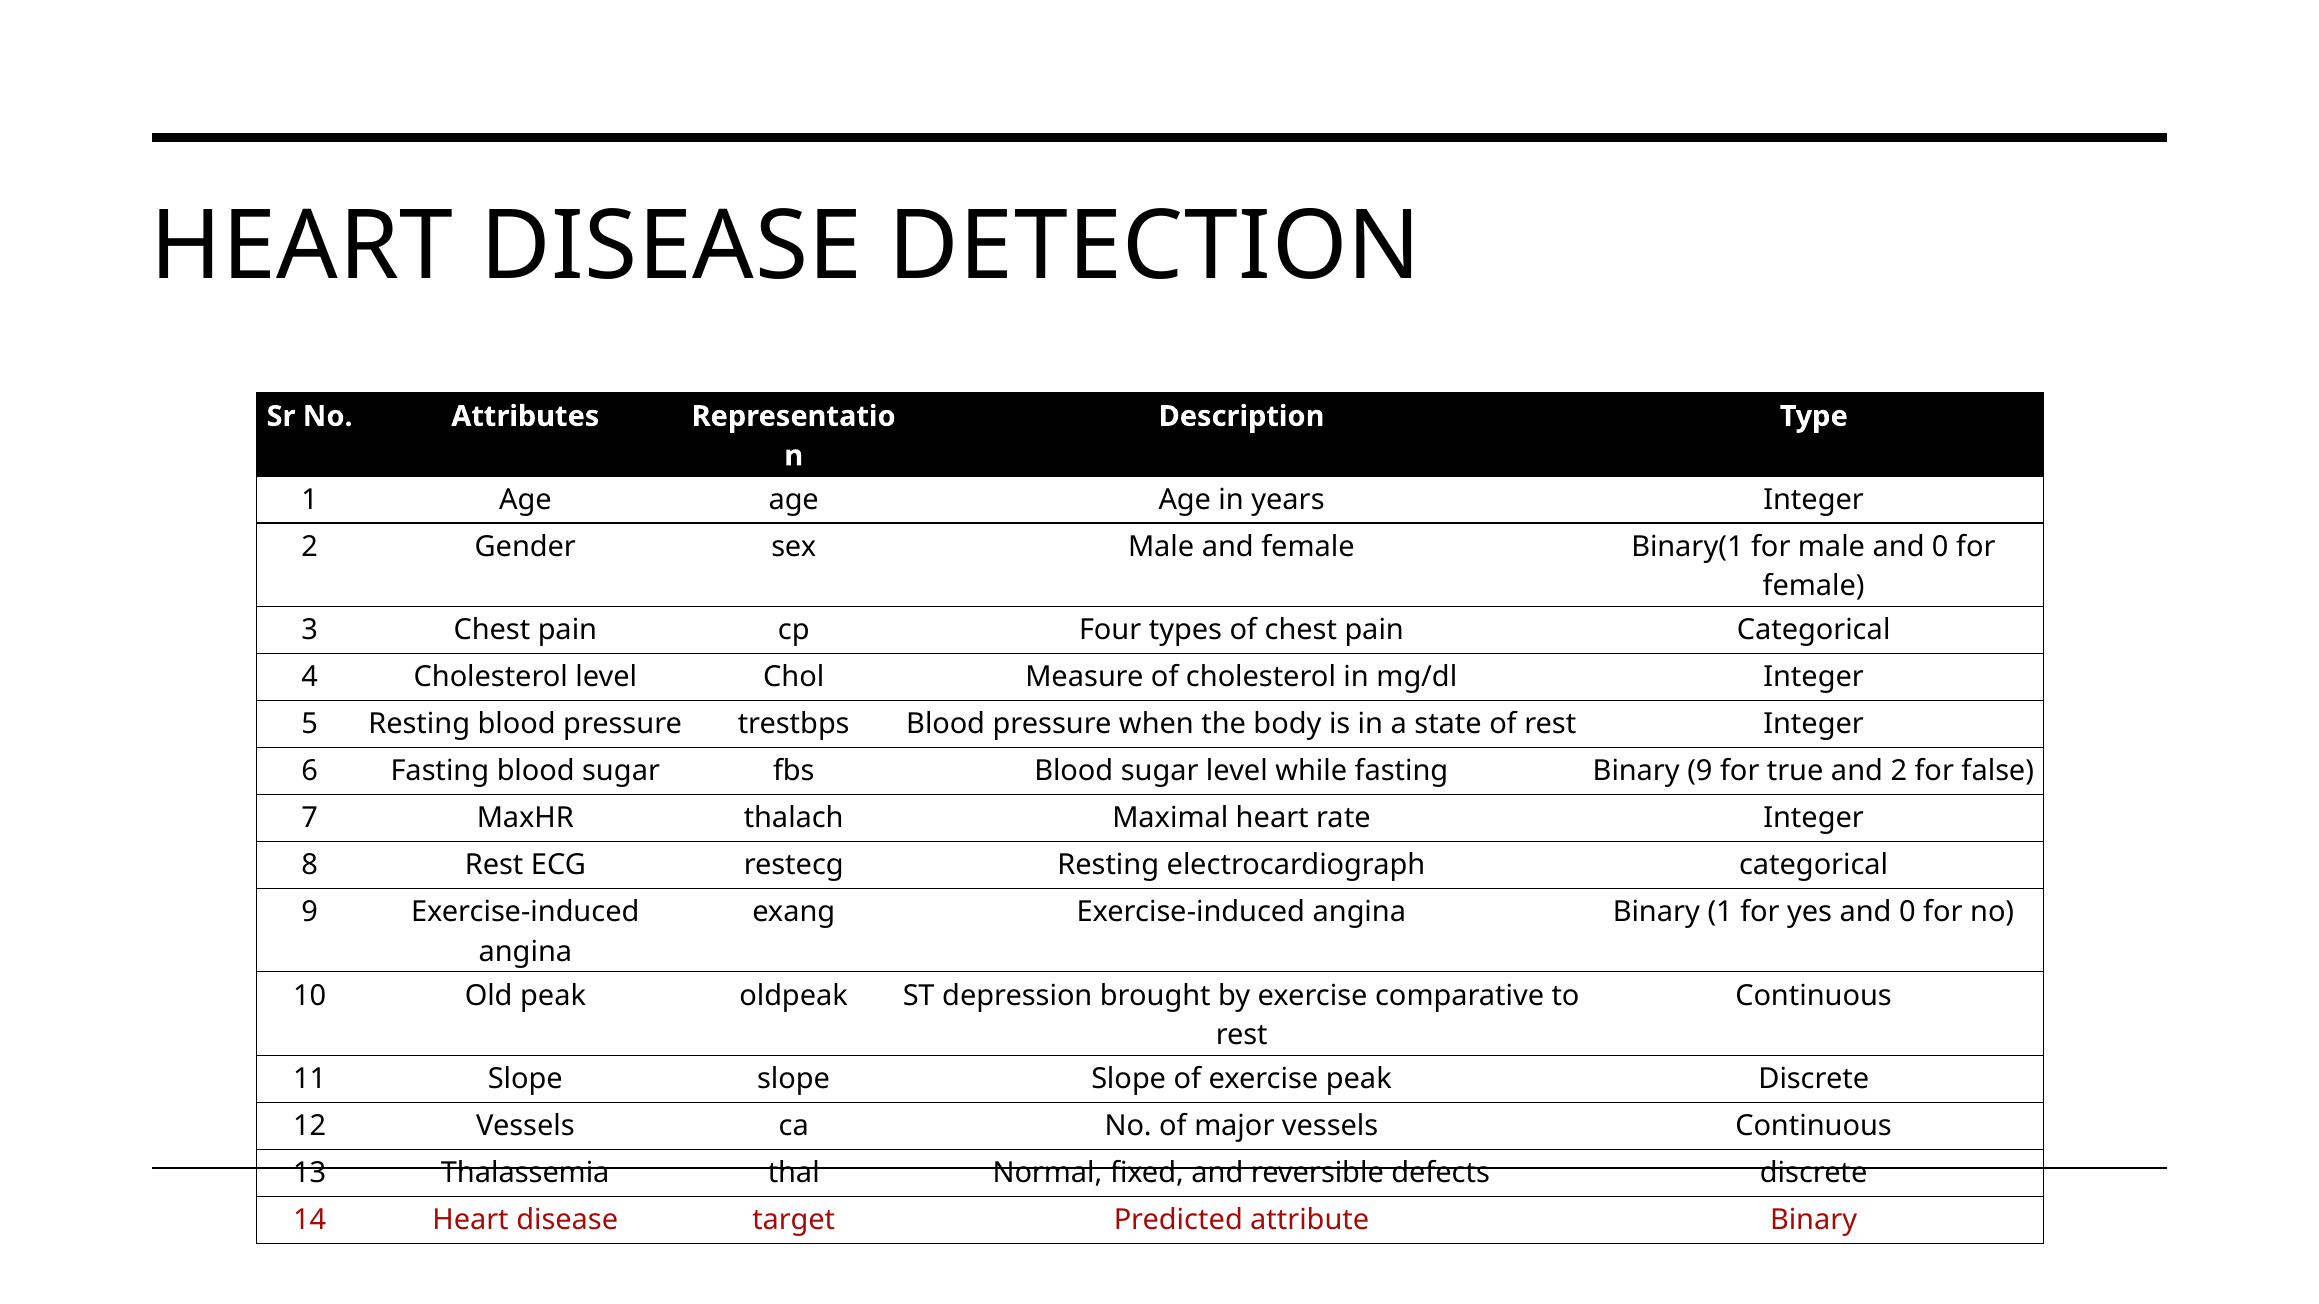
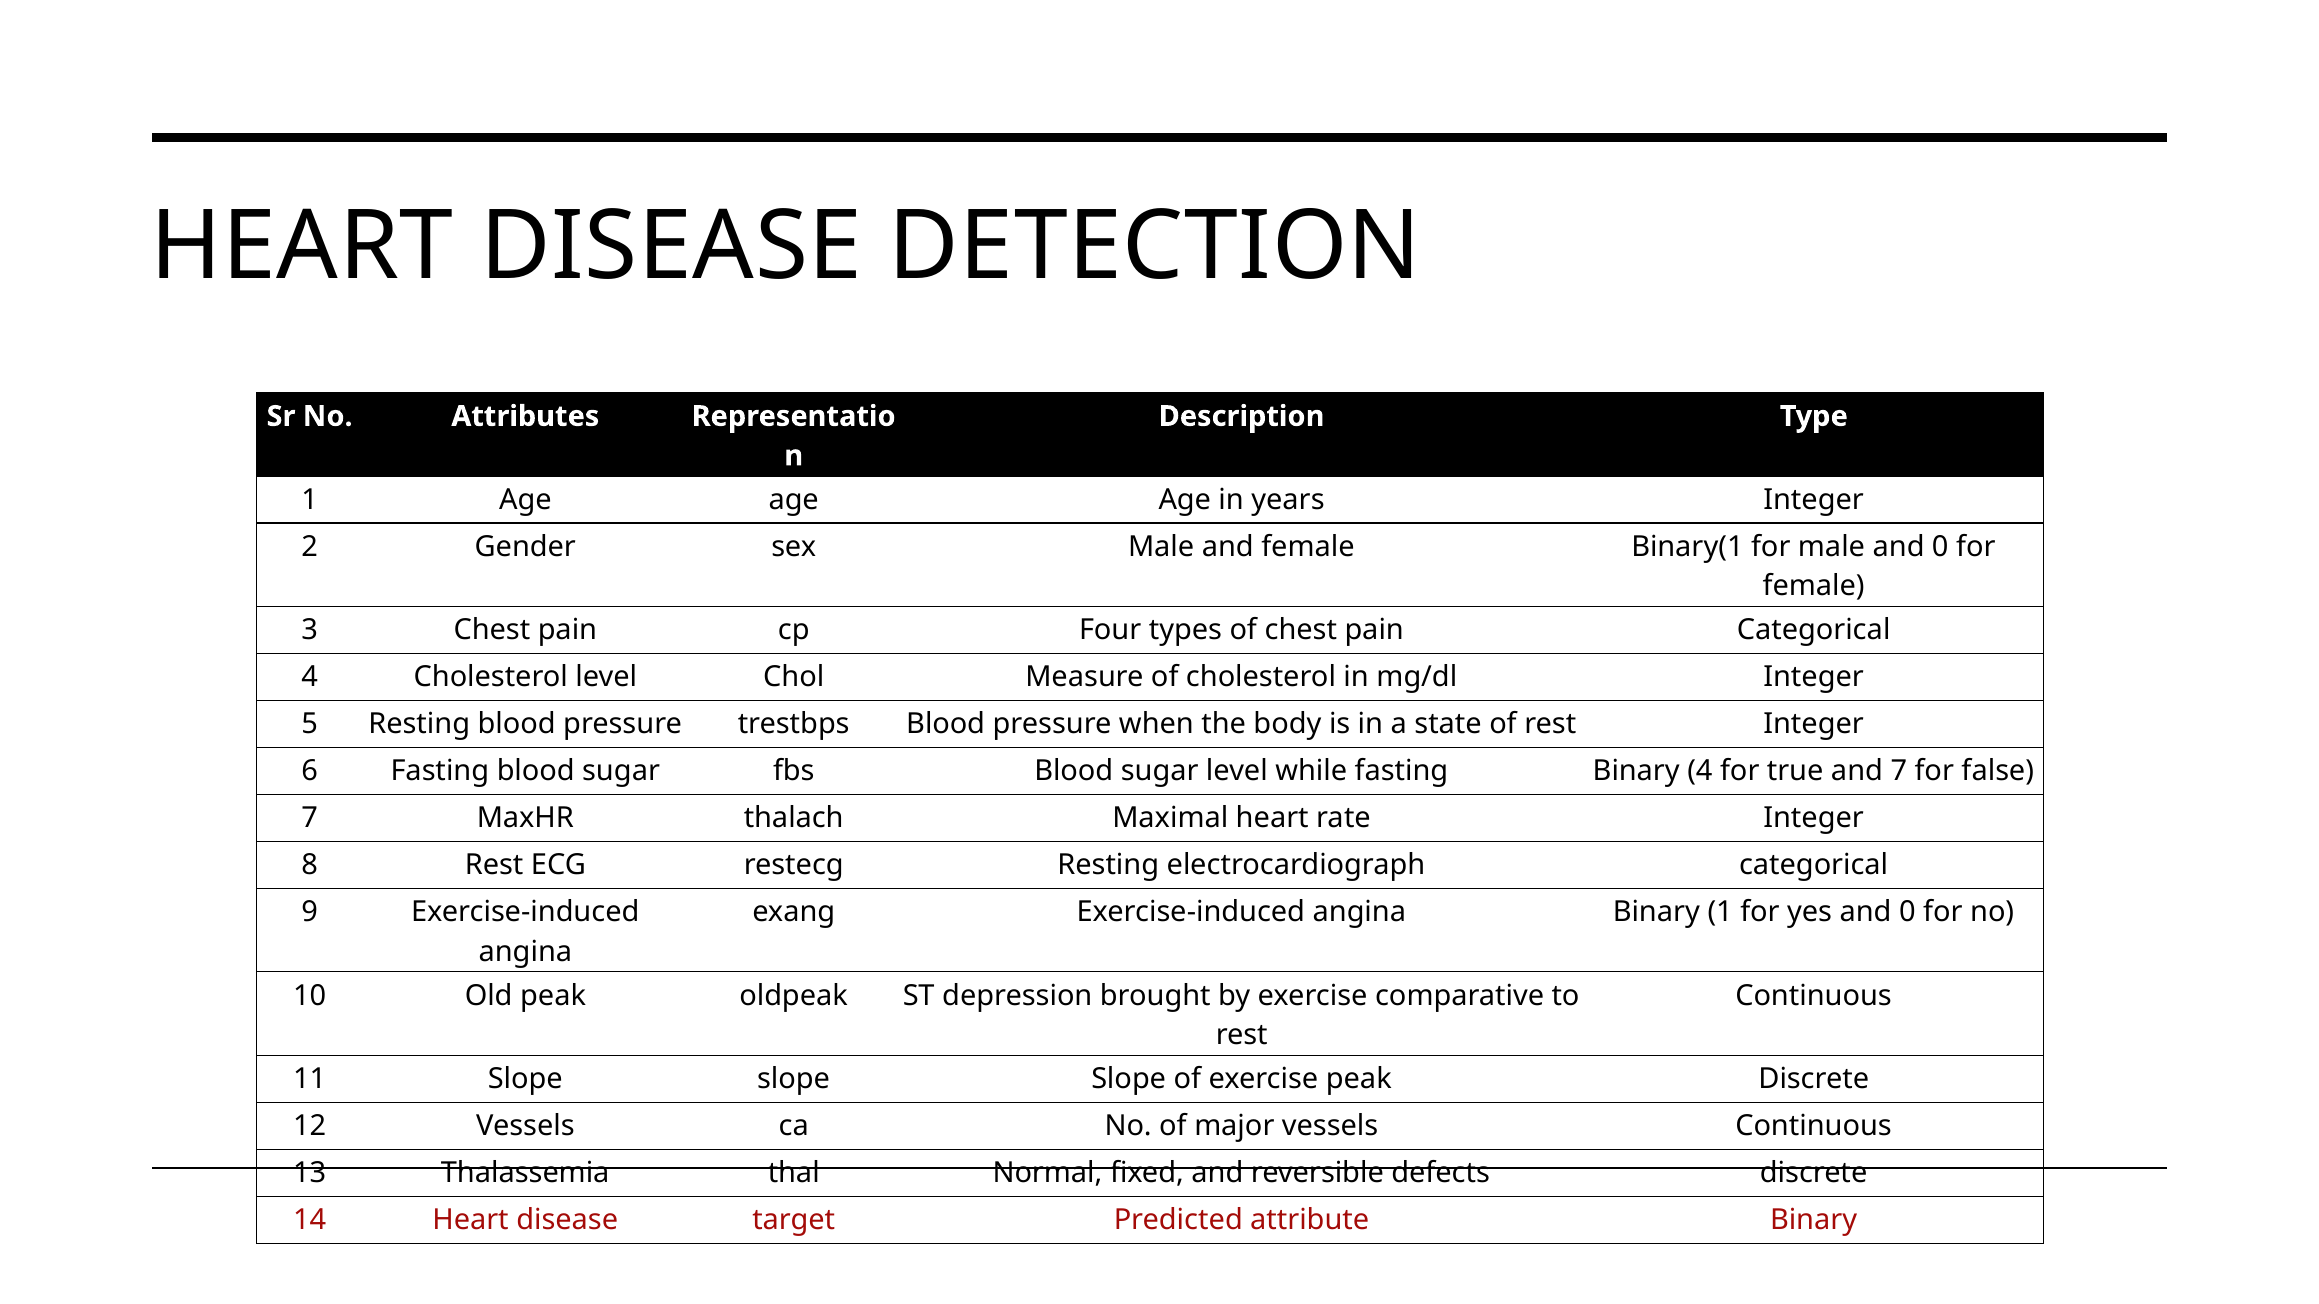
Binary 9: 9 -> 4 (1700, 771)
and 2: 2 -> 7 (1899, 771)
